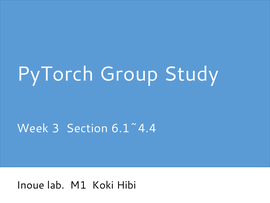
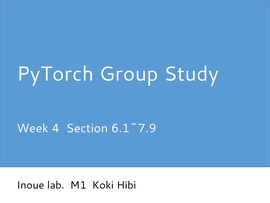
3: 3 -> 4 (56, 128)
6.1~4.4: 6.1~4.4 -> 6.1~7.9 (134, 128)
